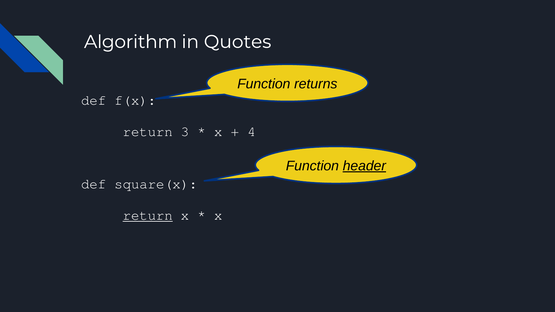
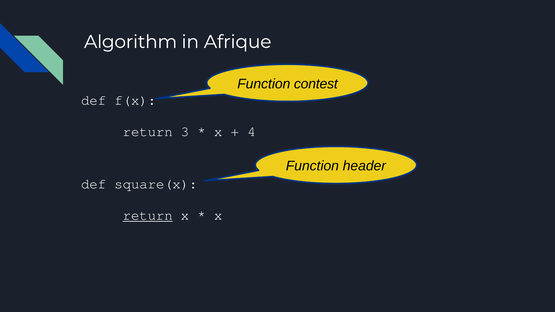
Quotes: Quotes -> Afrique (238, 42)
returns: returns -> contest (316, 84)
header underline: present -> none (364, 166)
